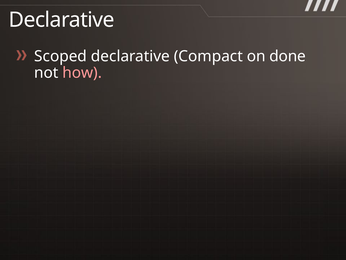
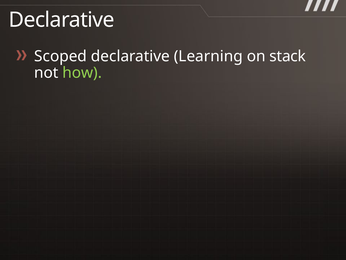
Compact: Compact -> Learning (208, 56)
done: done -> stack (288, 56)
how colour: pink -> light green (82, 73)
